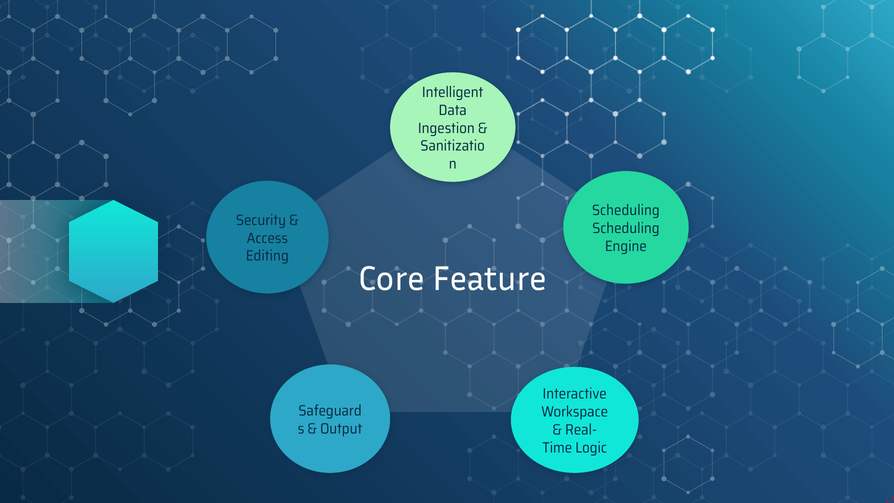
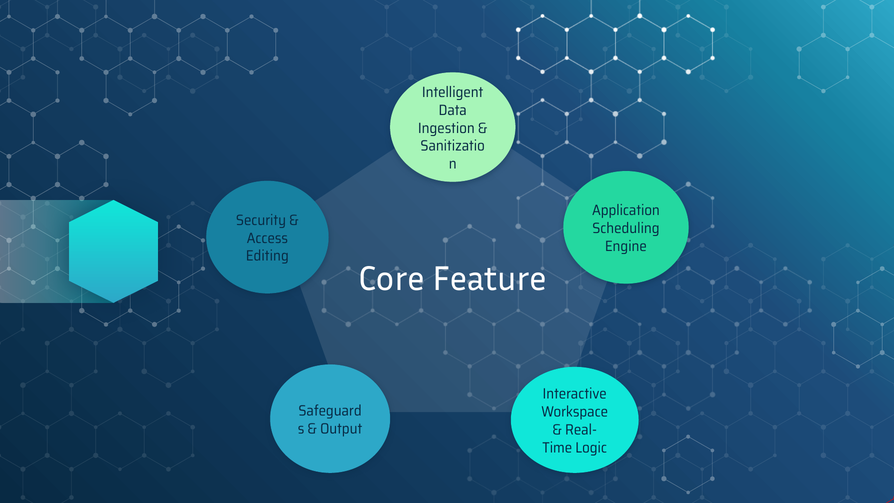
Scheduling: Scheduling -> Application (626, 210)
